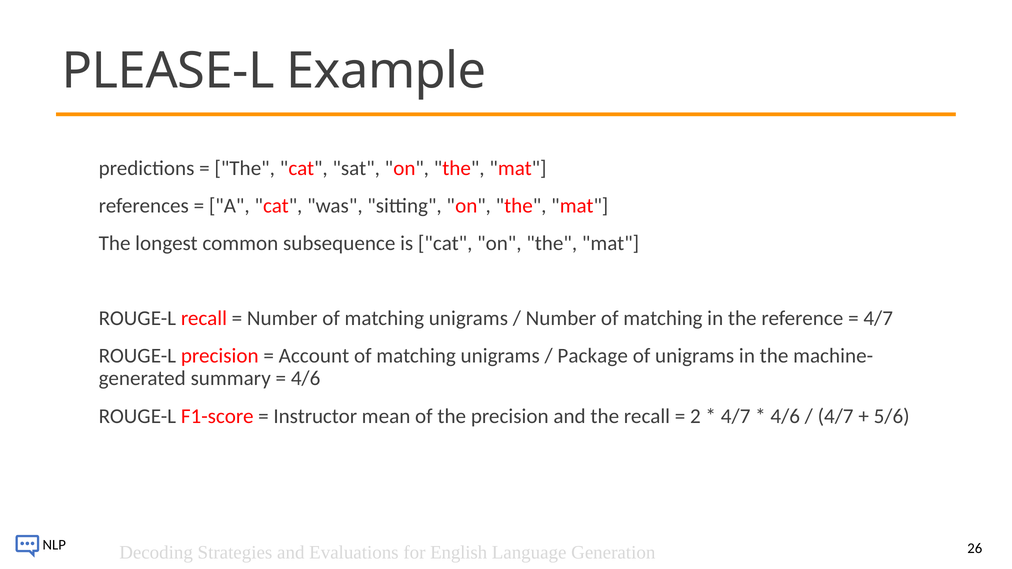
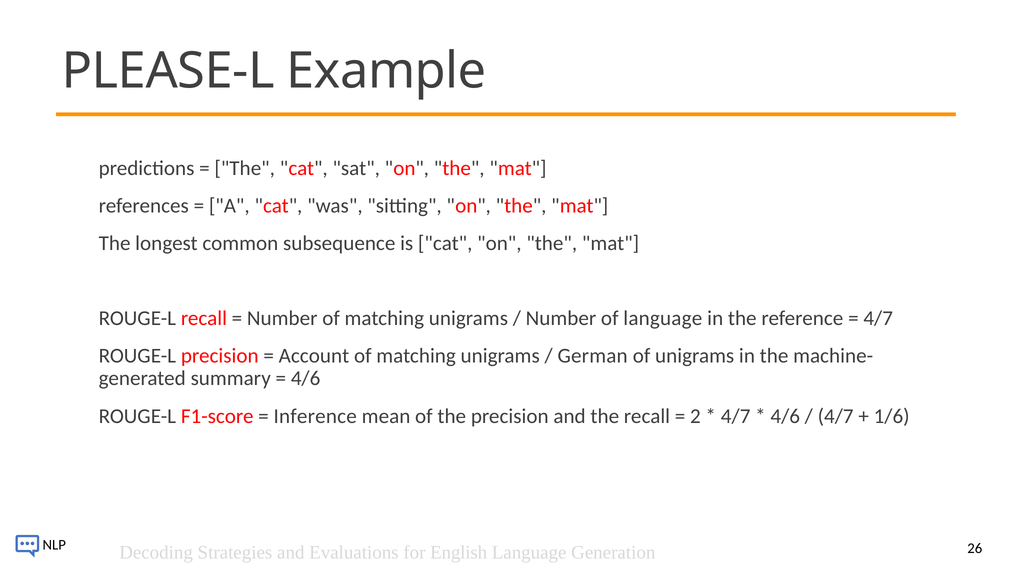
matching: matching -> language (663, 318)
Package: Package -> German (593, 356)
Instructor: Instructor -> Inference (315, 416)
5/6: 5/6 -> 1/6 (892, 416)
